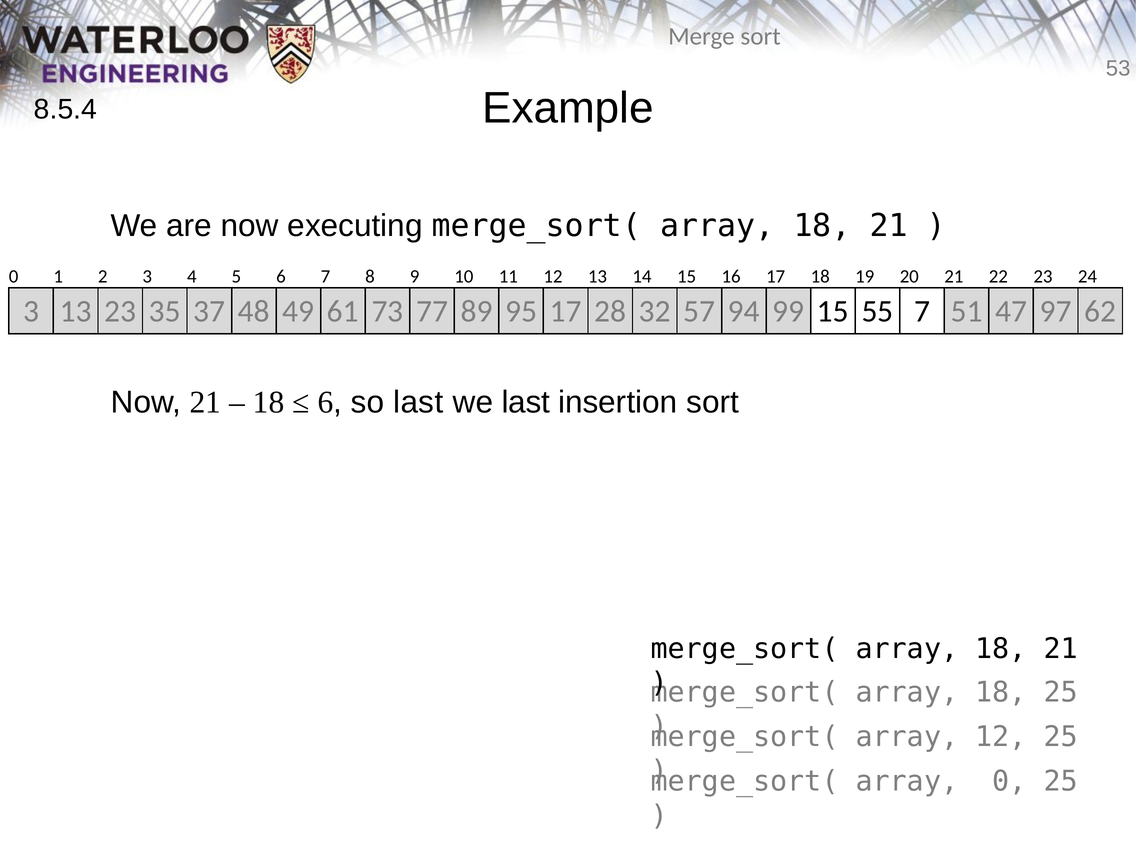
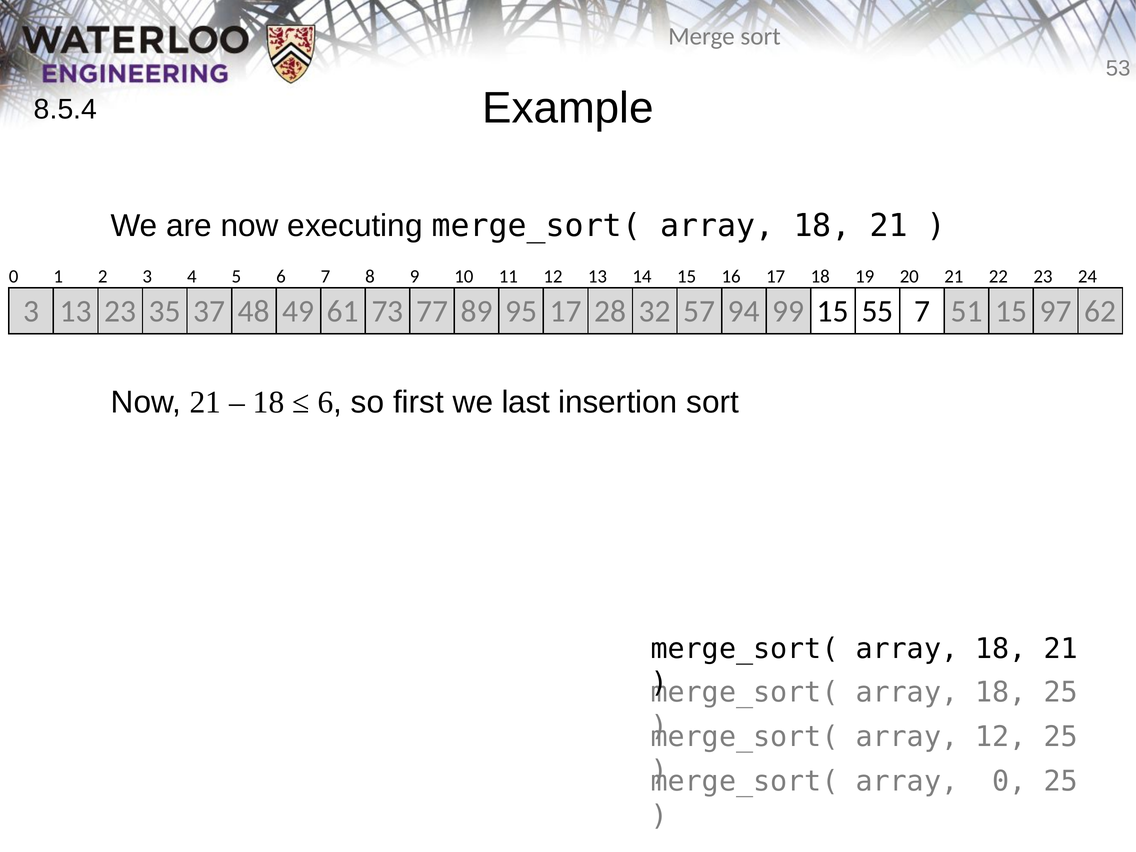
51 47: 47 -> 15 (1011, 311)
so last: last -> first (418, 402)
